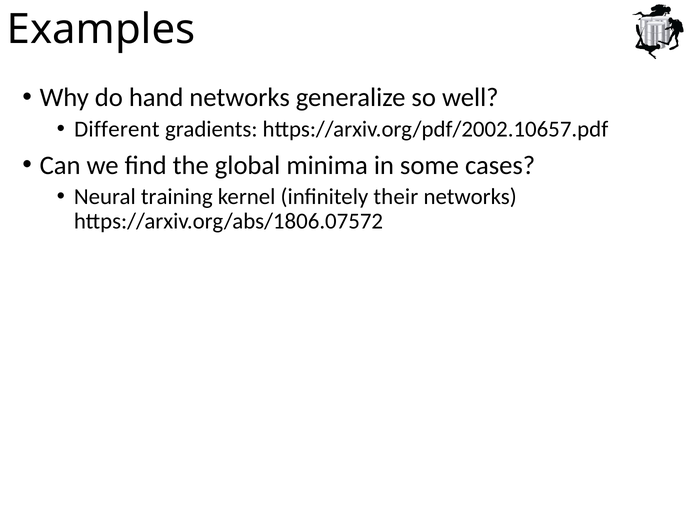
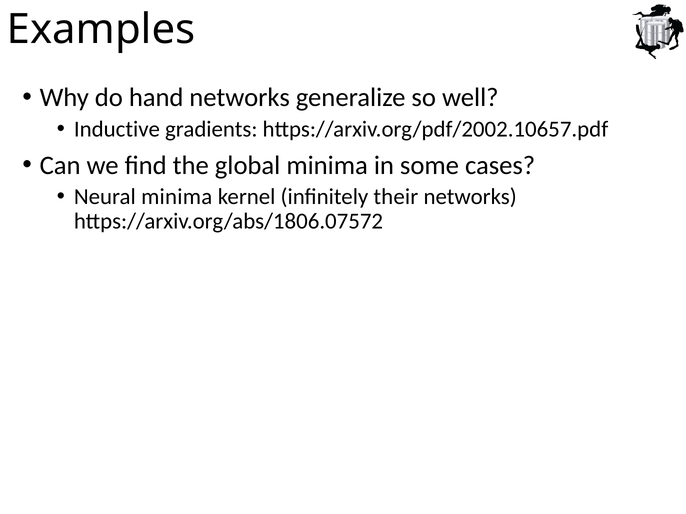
Different: Different -> Inductive (117, 129)
Neural training: training -> minima (177, 197)
